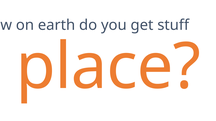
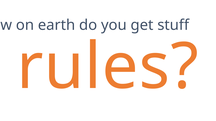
place: place -> rules (108, 67)
